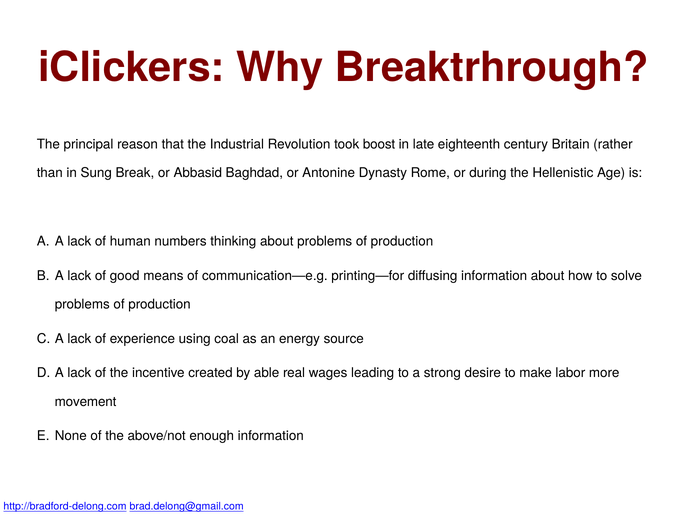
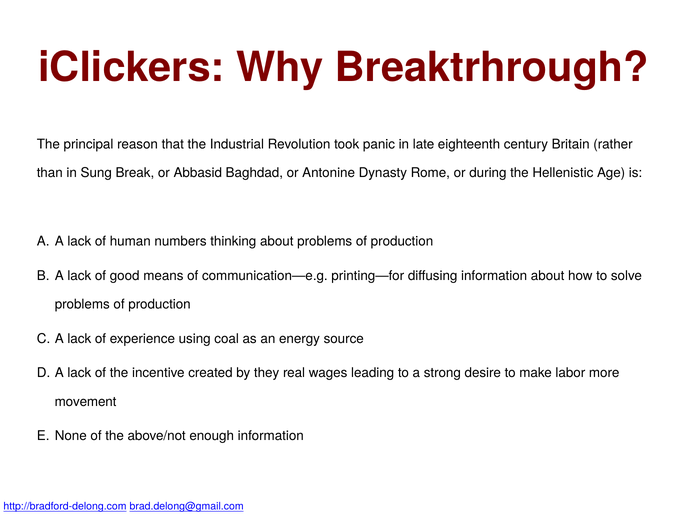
boost: boost -> panic (379, 144)
able: able -> they (267, 373)
